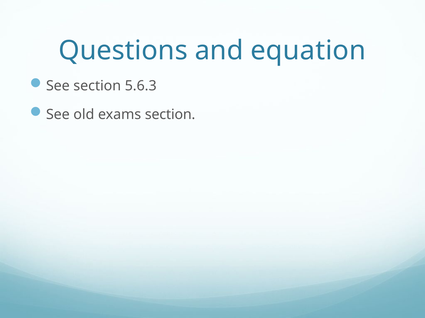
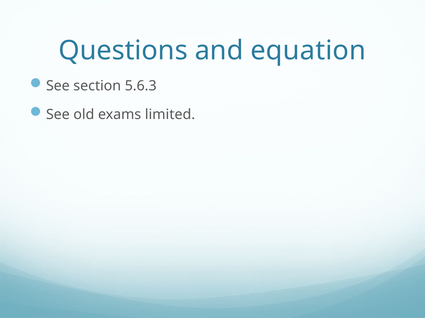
exams section: section -> limited (170, 115)
